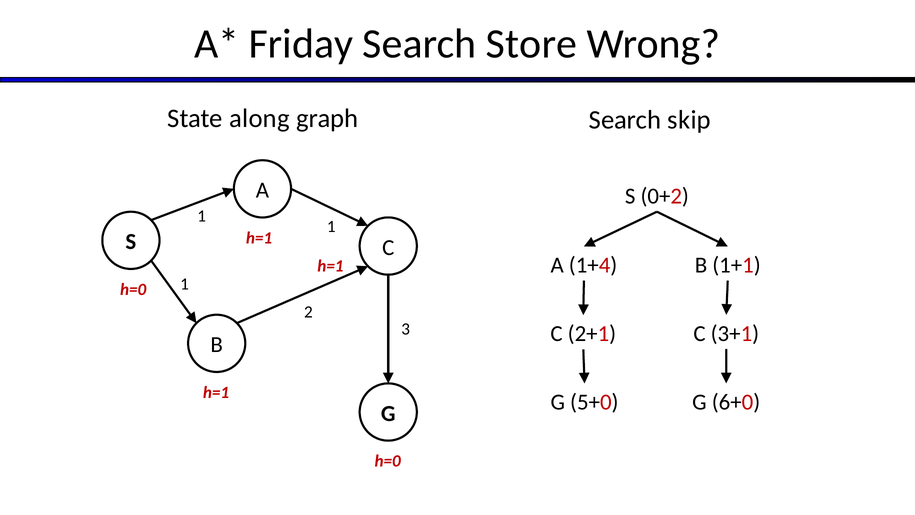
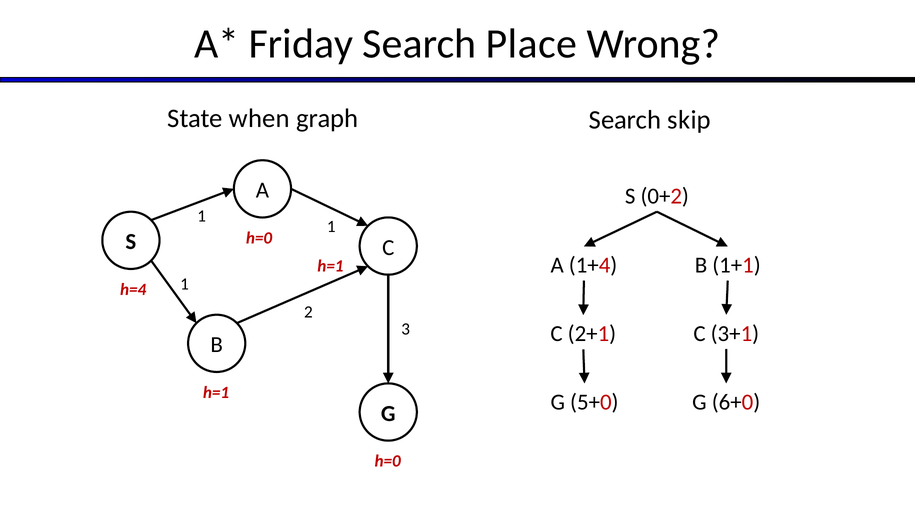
Store: Store -> Place (531, 44)
along: along -> when (259, 118)
h=1: h=1 -> h=0 (259, 238)
h=0: h=0 -> h=4 (133, 289)
